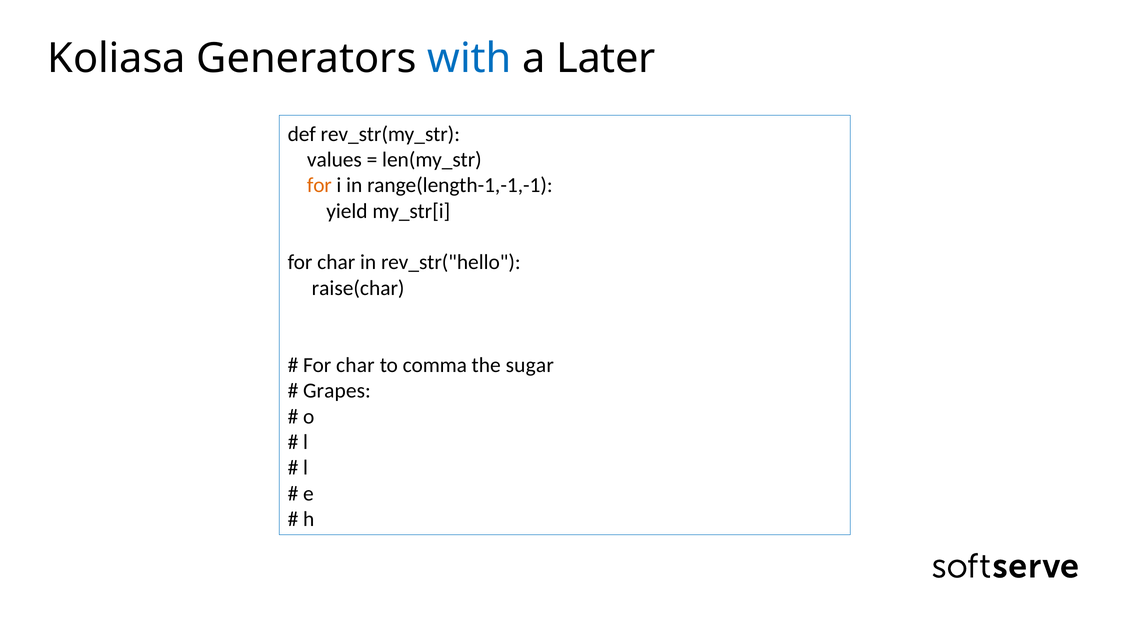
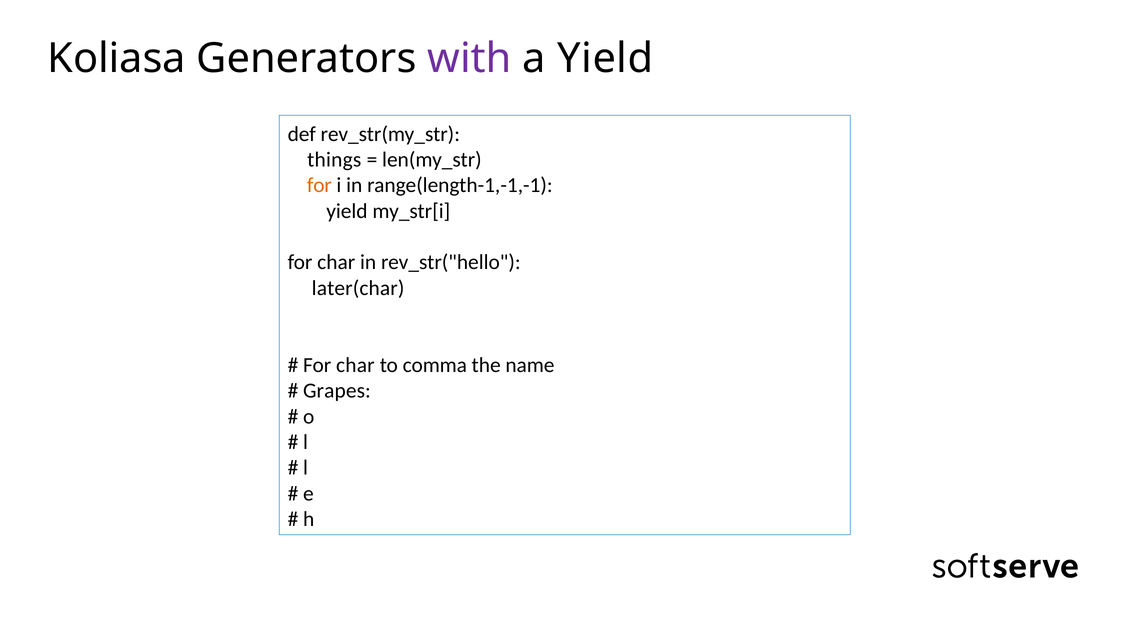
with colour: blue -> purple (469, 59)
a Later: Later -> Yield (605, 59)
values: values -> things (334, 160)
raise(char: raise(char -> later(char (358, 288)
sugar: sugar -> name (530, 365)
